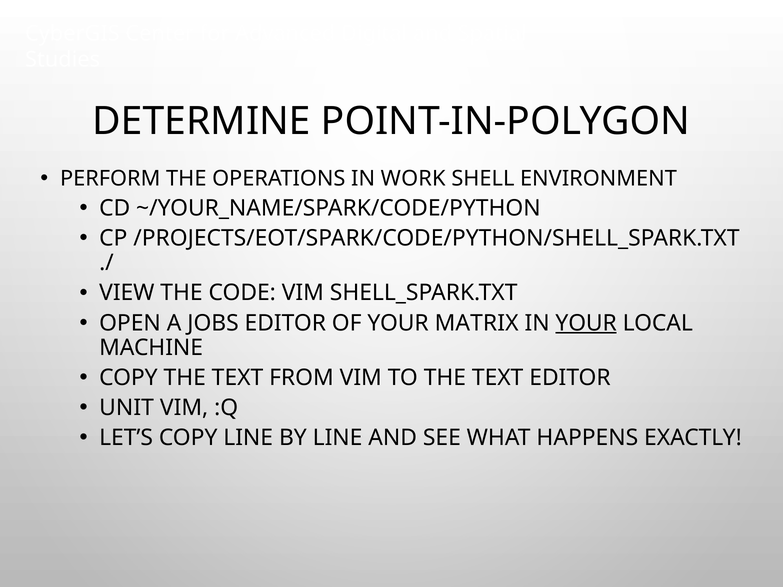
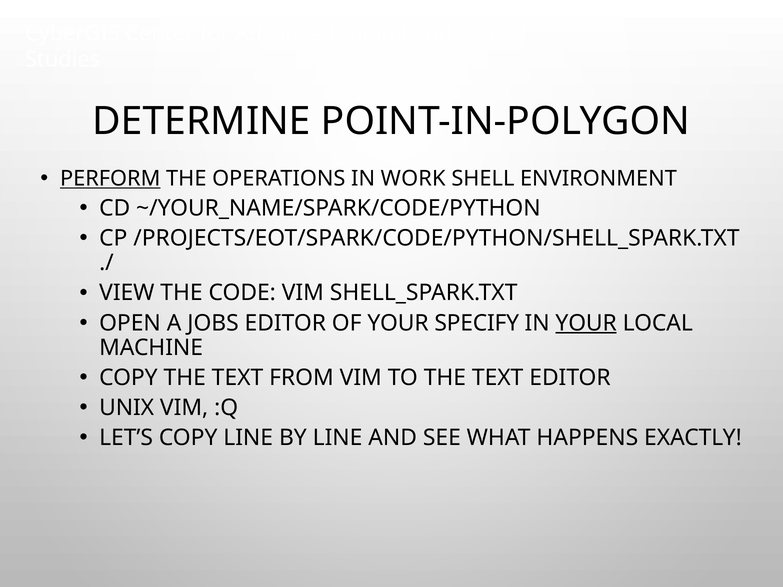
PERFORM underline: none -> present (110, 179)
MATRIX: MATRIX -> SPECIFY (477, 323)
UNIT: UNIT -> UNIX (127, 408)
